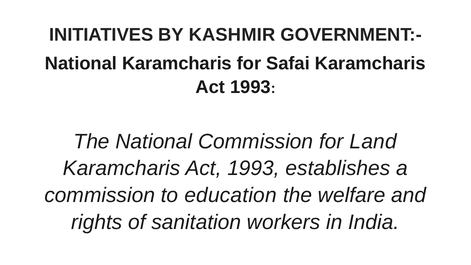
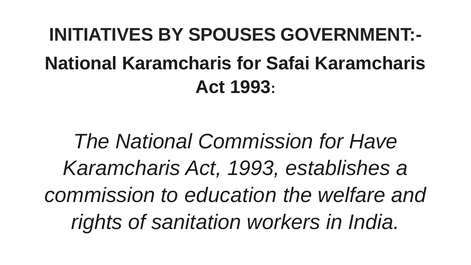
KASHMIR: KASHMIR -> SPOUSES (232, 35)
Land: Land -> Have (373, 142)
